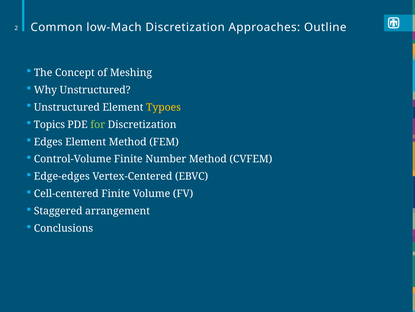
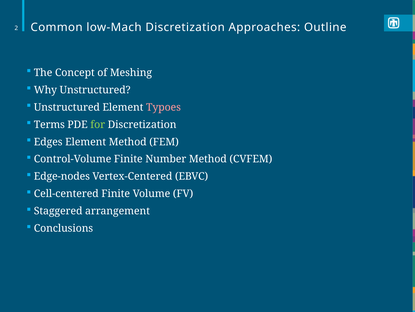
Typoes colour: yellow -> pink (164, 107)
Topics: Topics -> Terms (49, 124)
Edge-edges: Edge-edges -> Edge-nodes (62, 176)
